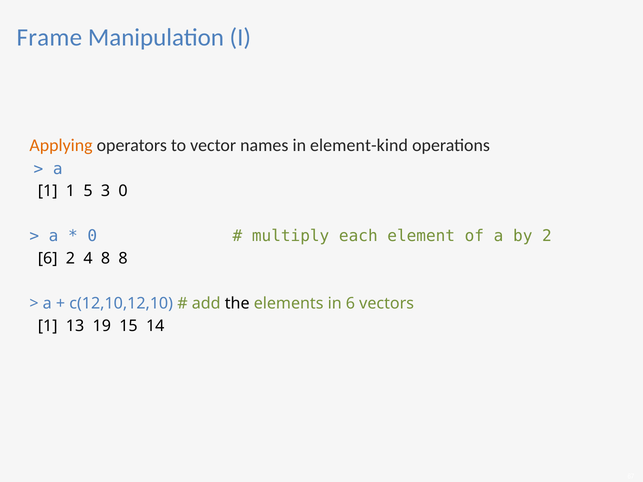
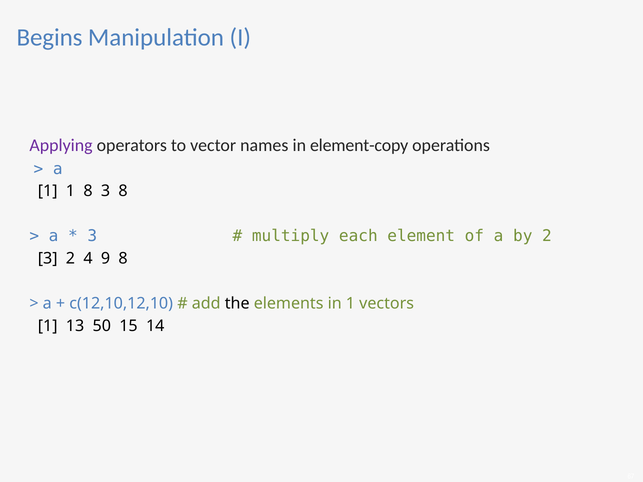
Frame: Frame -> Begins (49, 38)
Applying colour: orange -> purple (61, 145)
element-kind: element-kind -> element-copy (359, 145)
1 5: 5 -> 8 (88, 191)
3 0: 0 -> 8 (123, 191)
0: 0 -> 3 (92, 236)
6: 6 -> 3 (48, 259)
4 8: 8 -> 9 (106, 259)
in 6: 6 -> 1 (350, 304)
19: 19 -> 50 (102, 326)
